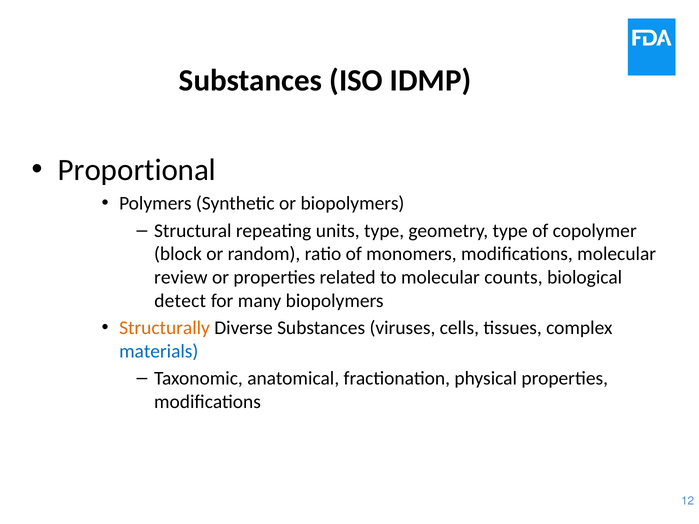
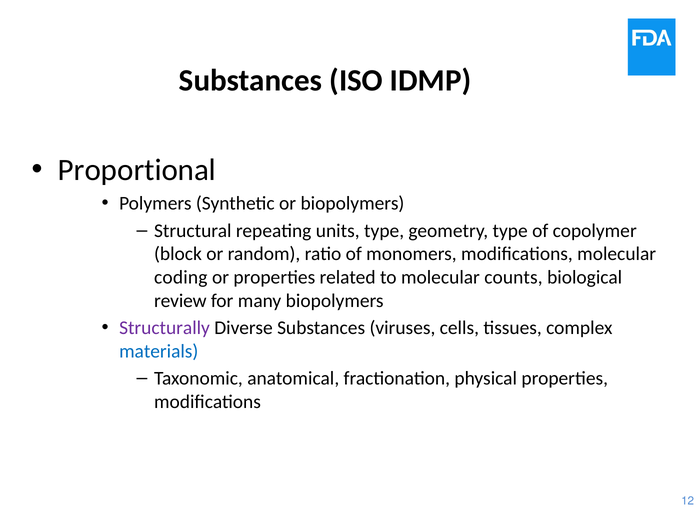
review: review -> coding (181, 277)
detect: detect -> review (180, 301)
Structurally colour: orange -> purple (165, 328)
